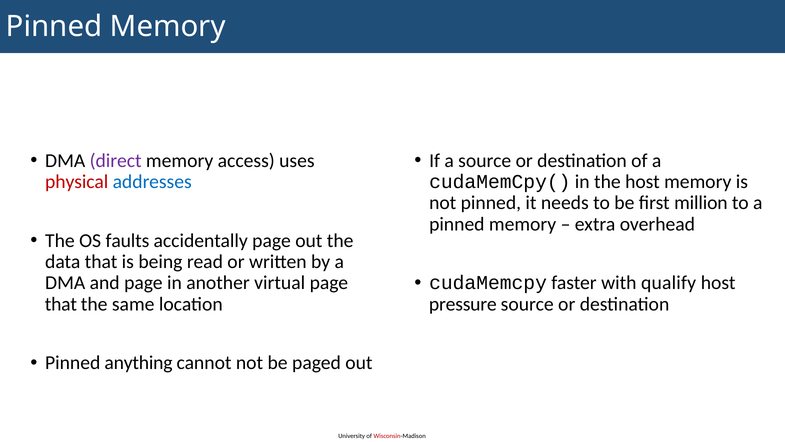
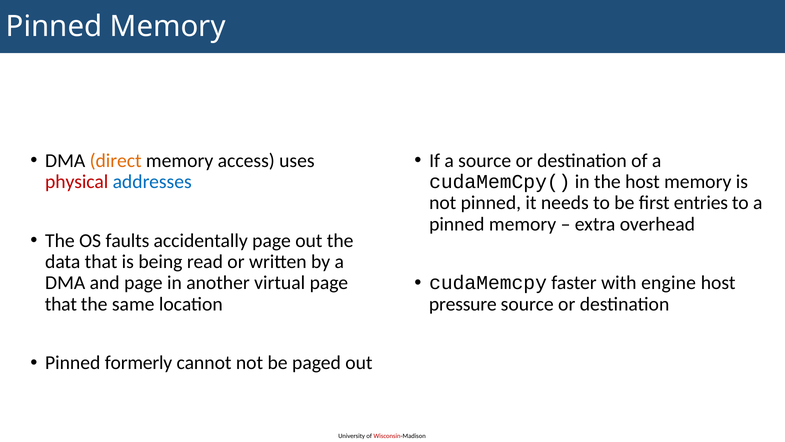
direct colour: purple -> orange (116, 160)
million: million -> entries (701, 203)
qualify: qualify -> engine (669, 283)
anything: anything -> formerly (139, 363)
